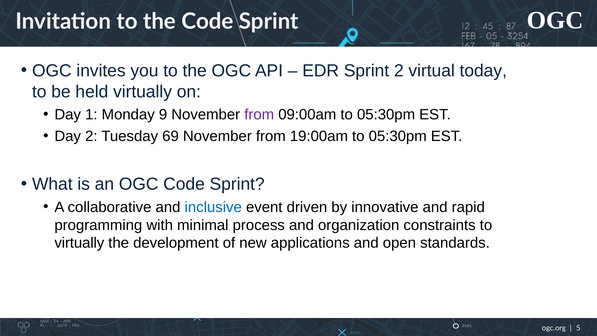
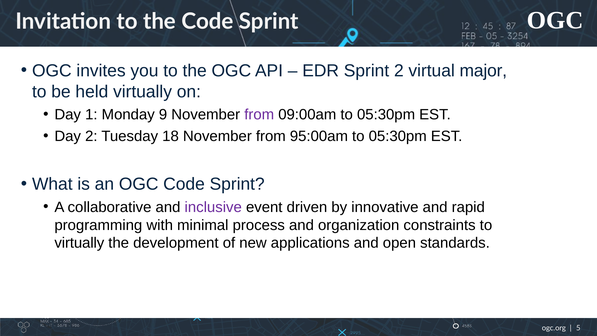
today: today -> major (483, 71)
69: 69 -> 18 (171, 136)
19:00am: 19:00am -> 95:00am (319, 136)
inclusive colour: blue -> purple (213, 207)
